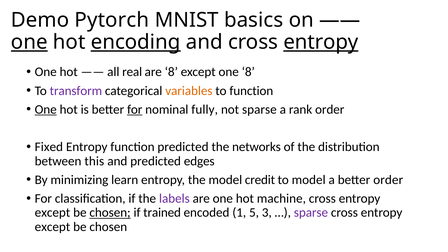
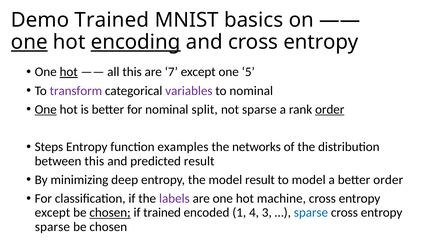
Demo Pytorch: Pytorch -> Trained (112, 20)
entropy underline: present -> none (321, 42)
hot underline: none -> present (69, 72)
all real: real -> this (132, 72)
are 8: 8 -> 7 (171, 72)
one 8: 8 -> 5 (248, 72)
variables colour: orange -> purple (189, 91)
to function: function -> nominal (251, 91)
for underline: present -> none (135, 109)
fully: fully -> split (205, 109)
order underline: none -> present (330, 109)
Fixed: Fixed -> Steps (49, 147)
function predicted: predicted -> examples (183, 147)
predicted edges: edges -> result (199, 161)
learn: learn -> deep (125, 180)
model credit: credit -> result (260, 180)
5: 5 -> 4 (254, 213)
sparse colour: purple -> blue (311, 213)
except: except -> sparse (52, 227)
